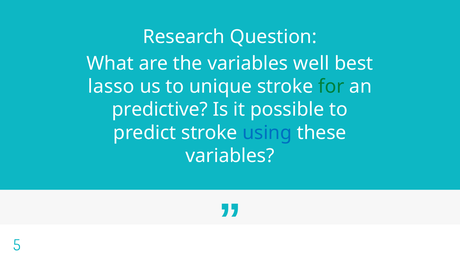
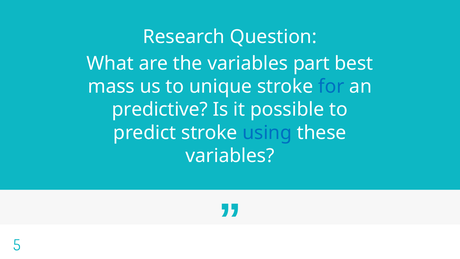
well: well -> part (311, 64)
lasso: lasso -> mass (111, 87)
for colour: green -> blue (331, 87)
